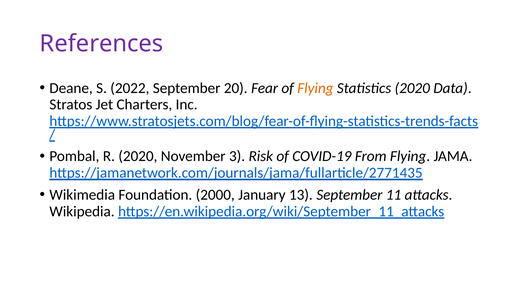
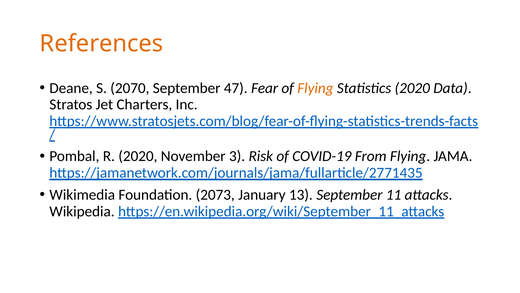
References colour: purple -> orange (102, 44)
2022: 2022 -> 2070 (130, 88)
20: 20 -> 47 (236, 88)
2000: 2000 -> 2073 (215, 194)
